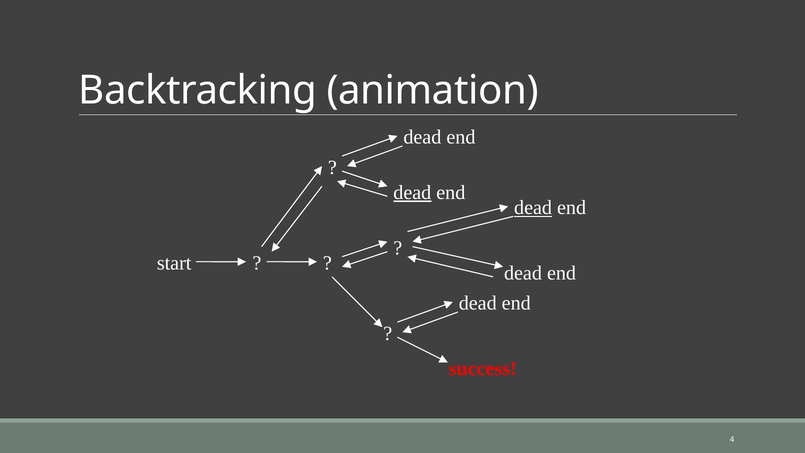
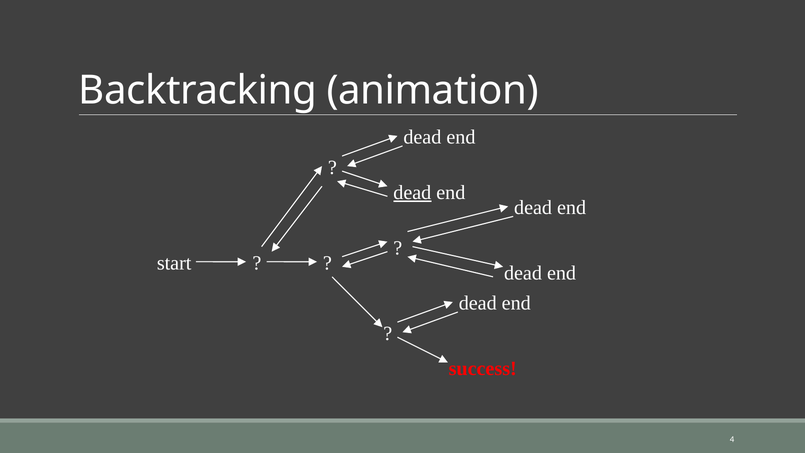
dead underline: present -> none (533, 208)
